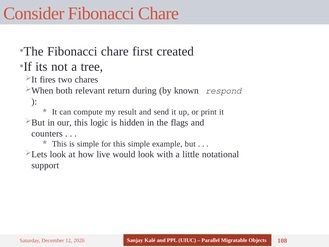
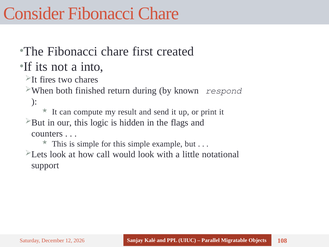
tree: tree -> into (92, 67)
relevant: relevant -> finished (90, 91)
live: live -> call (103, 154)
